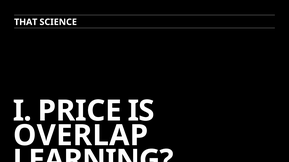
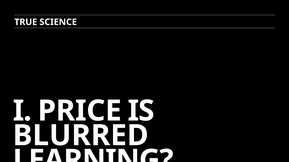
THAT: THAT -> TRUE (26, 22)
OVERLAP: OVERLAP -> BLURRED (81, 136)
